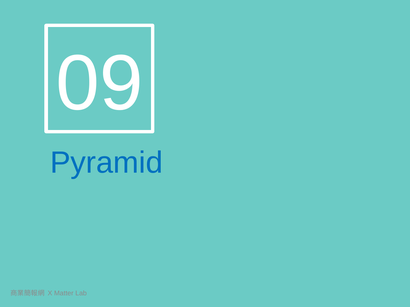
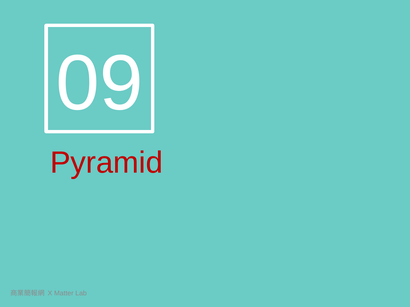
Pyramid colour: blue -> red (107, 163)
